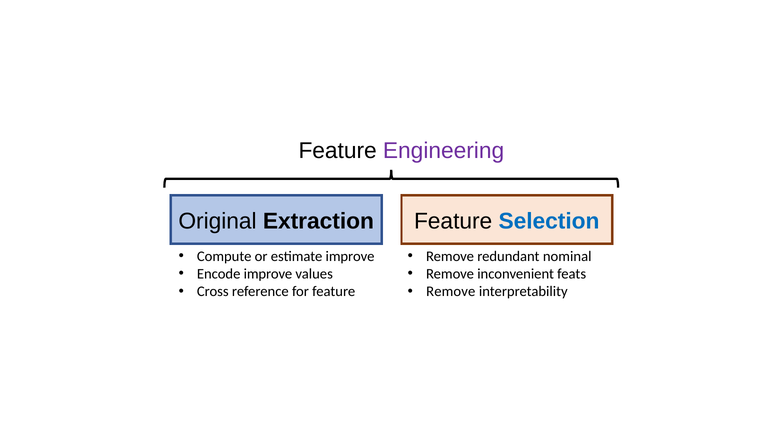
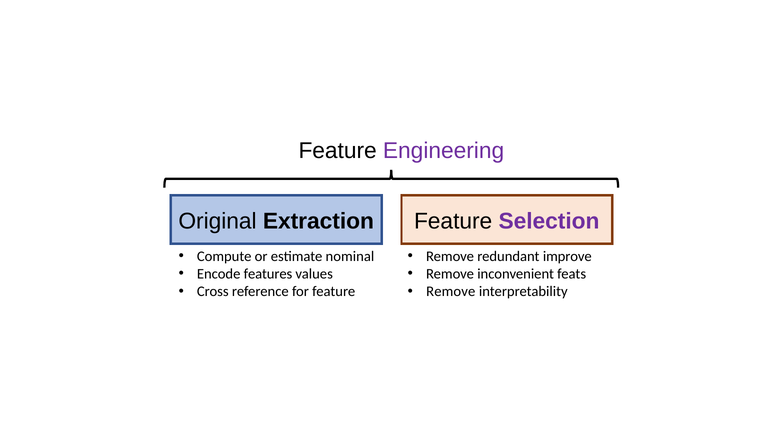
Selection colour: blue -> purple (549, 221)
estimate improve: improve -> nominal (350, 256)
nominal: nominal -> improve (567, 256)
Encode improve: improve -> features (268, 274)
